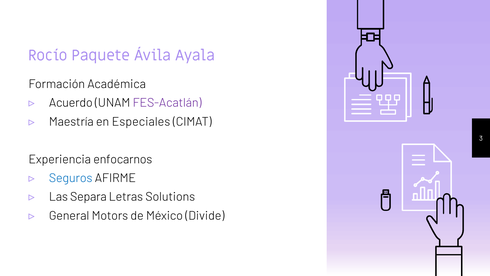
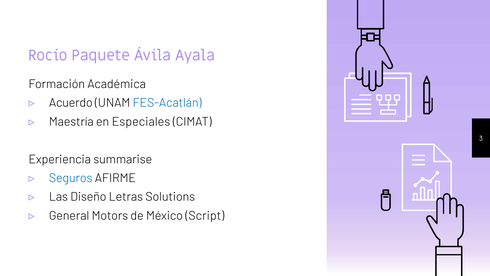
FES-Acatlán colour: purple -> blue (167, 103)
enfocarnos: enfocarnos -> summarise (123, 159)
Separa: Separa -> Diseño (88, 197)
Divide: Divide -> Script (205, 215)
